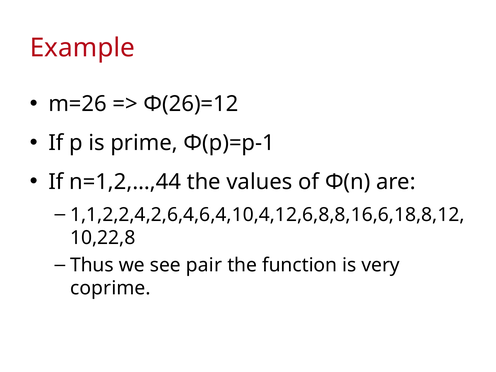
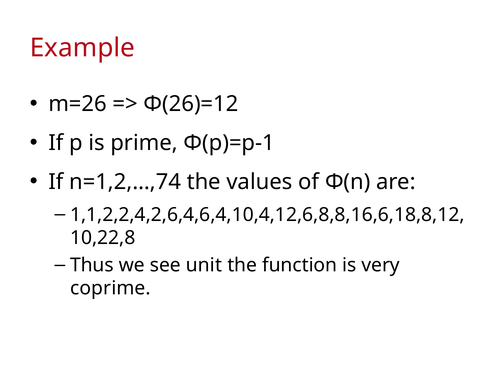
n=1,2,…,44: n=1,2,…,44 -> n=1,2,…,74 (125, 182)
pair: pair -> unit (204, 265)
